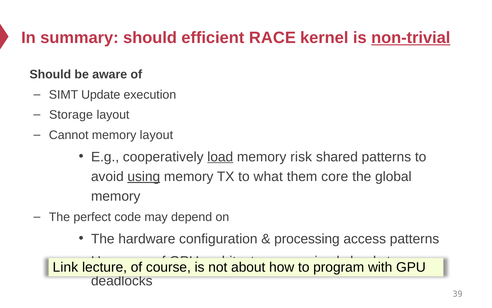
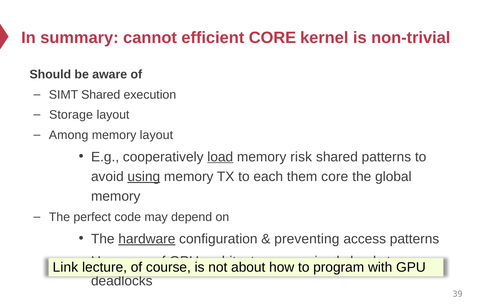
summary should: should -> cannot (150, 38)
efficient RACE: RACE -> CORE (272, 38)
non-trivial underline: present -> none (411, 38)
SIMT Update: Update -> Shared (101, 95)
Cannot: Cannot -> Among (69, 135)
what: what -> each (268, 176)
hardware underline: none -> present (147, 239)
processing: processing -> preventing (307, 239)
